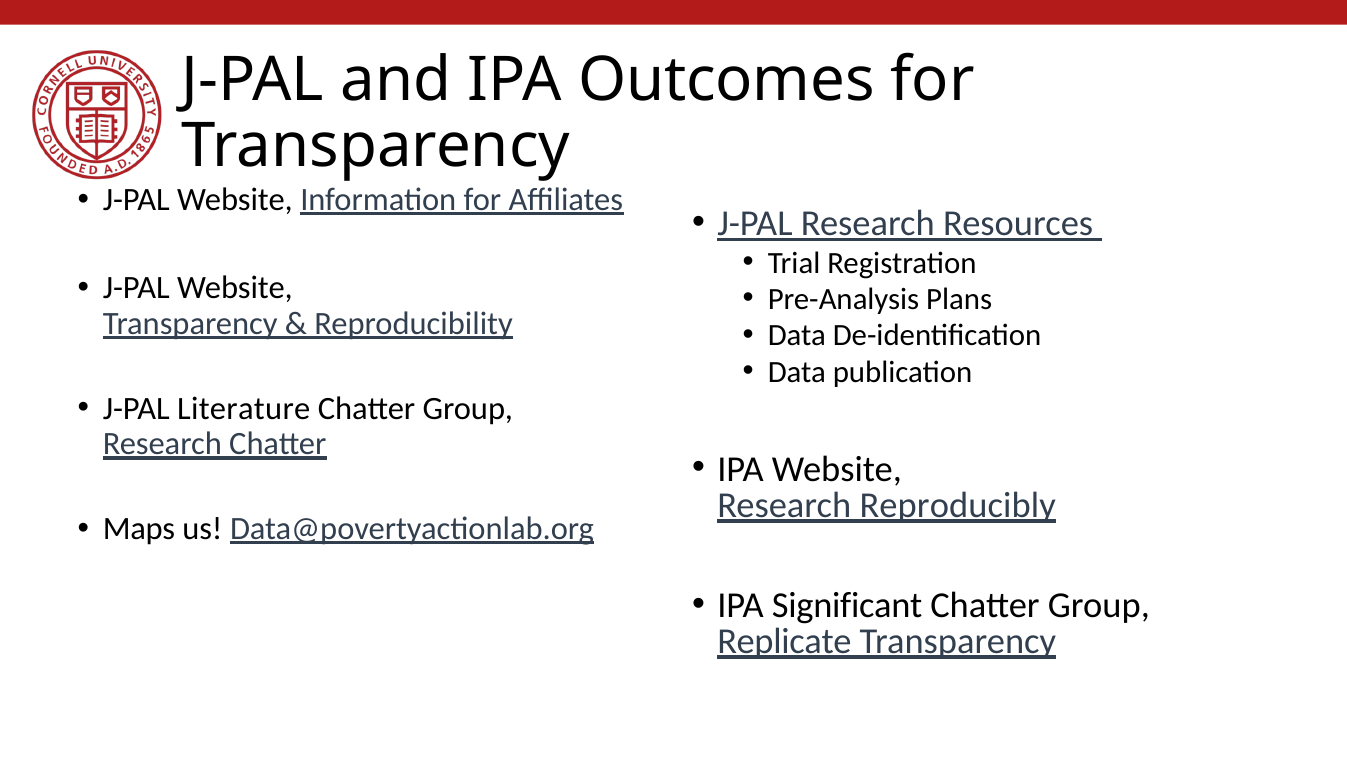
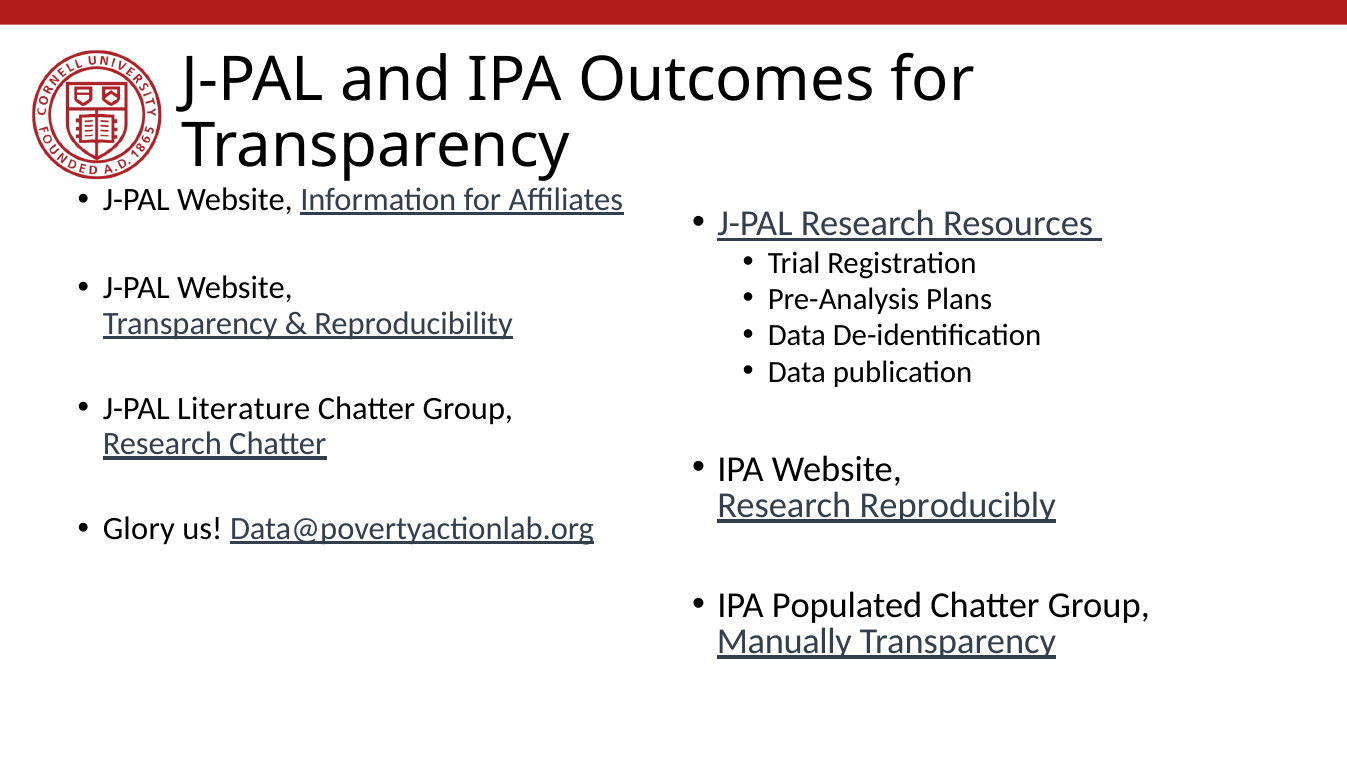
Maps: Maps -> Glory (139, 529)
Significant: Significant -> Populated (847, 605)
Replicate: Replicate -> Manually (784, 641)
